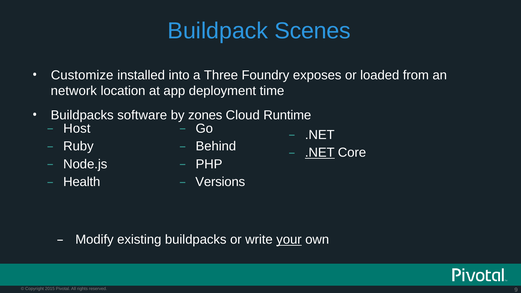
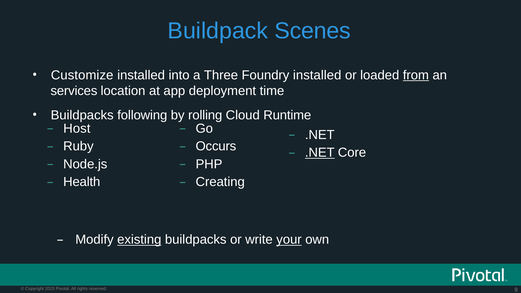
Foundry exposes: exposes -> installed (317, 75)
from underline: none -> present (416, 75)
network: network -> services (74, 91)
software: software -> following (142, 115)
zones: zones -> rolling (205, 115)
Behind: Behind -> Occurs (216, 146)
Versions: Versions -> Creating (220, 182)
existing underline: none -> present (139, 240)
